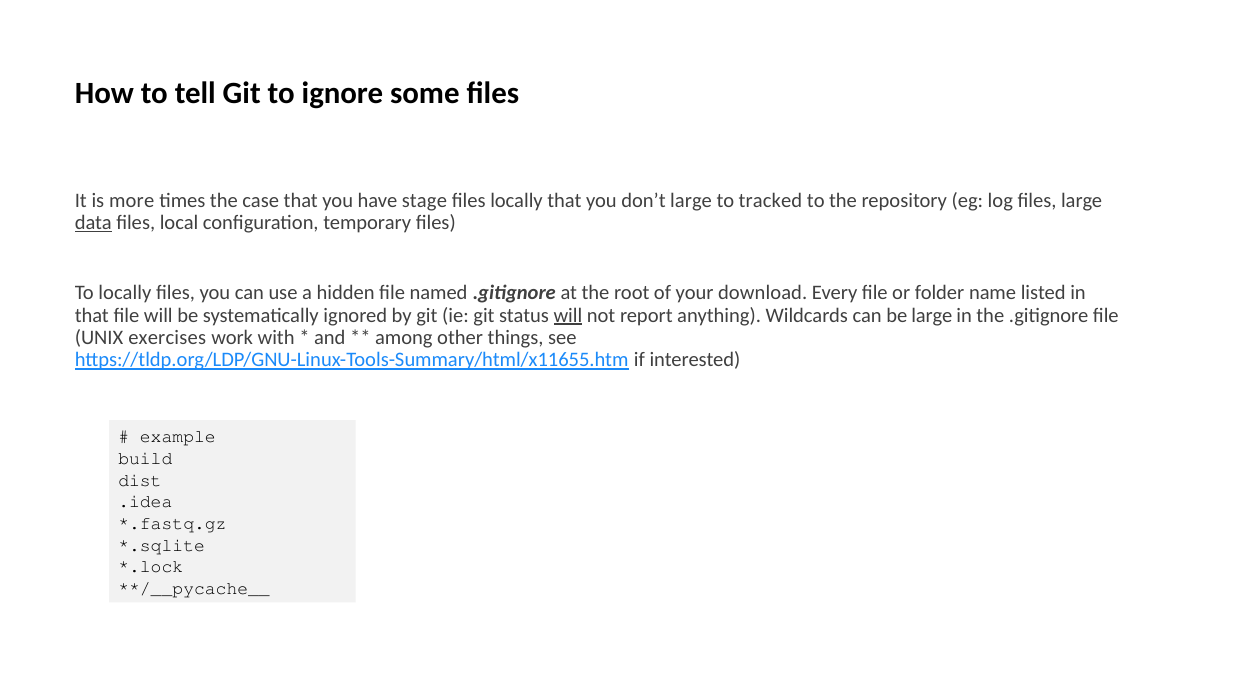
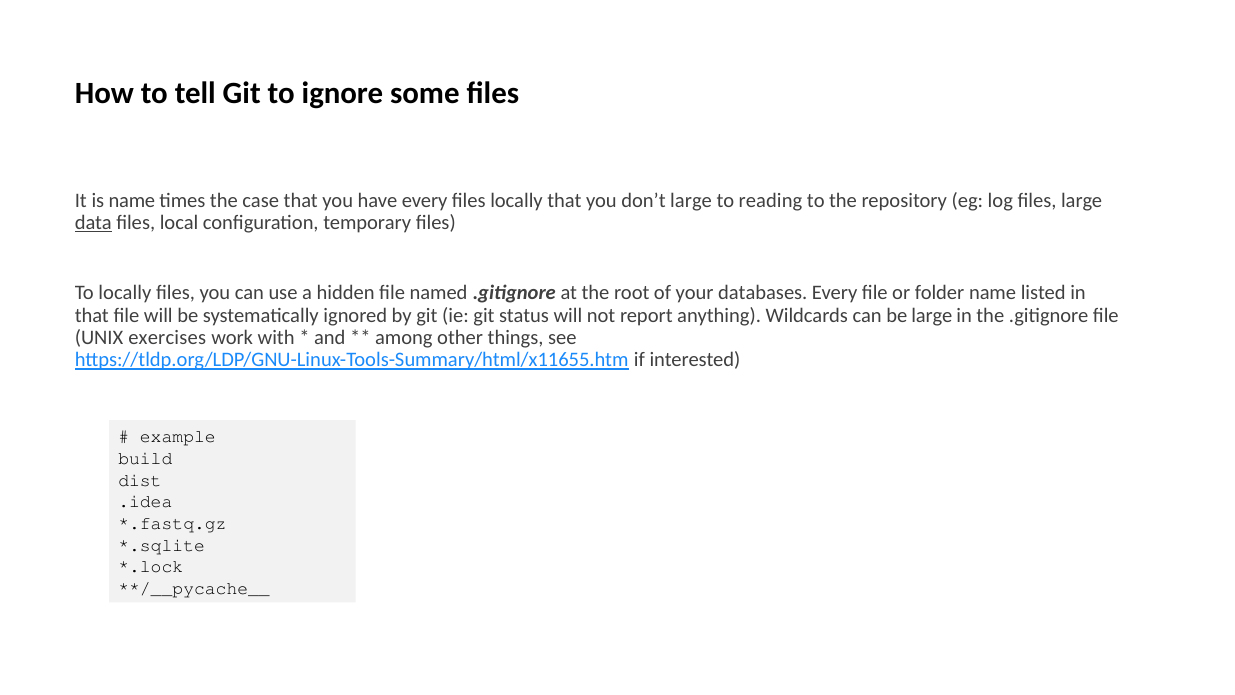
is more: more -> name (132, 201)
have stage: stage -> every (425, 201)
tracked: tracked -> reading (770, 201)
download: download -> databases (763, 293)
will underline: present -> none (568, 315)
